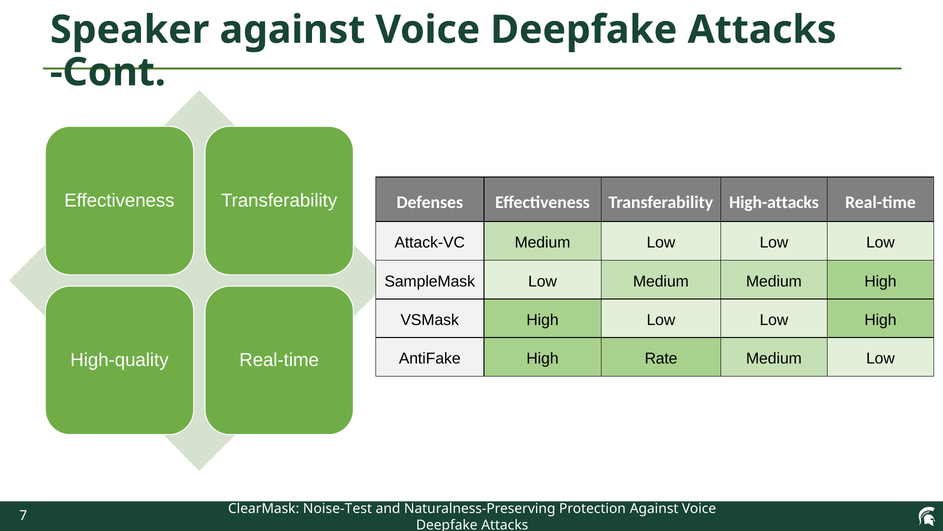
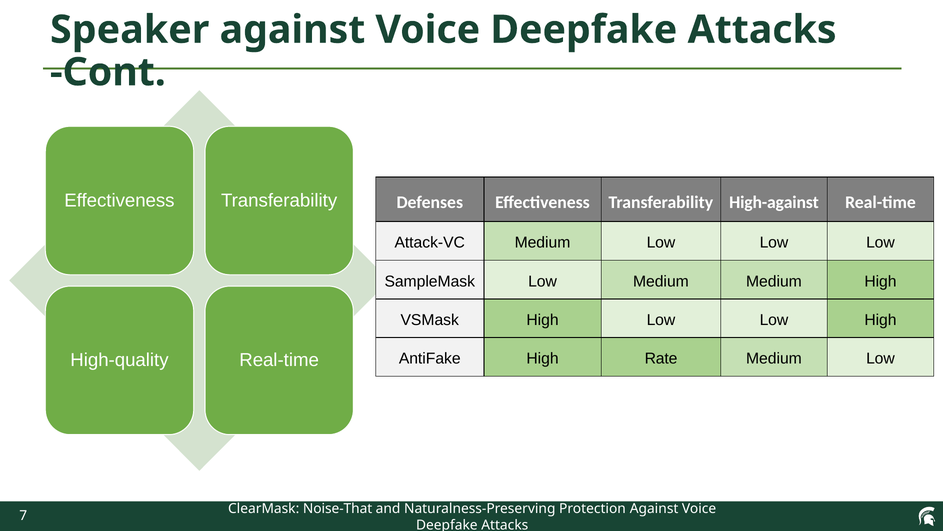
High-attacks: High-attacks -> High-against (774, 202)
Noise-Test: Noise-Test -> Noise-That (338, 508)
